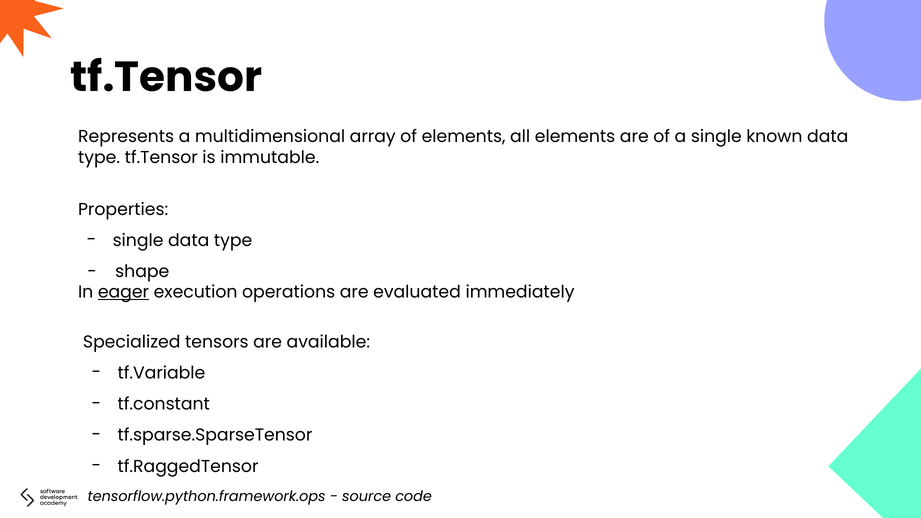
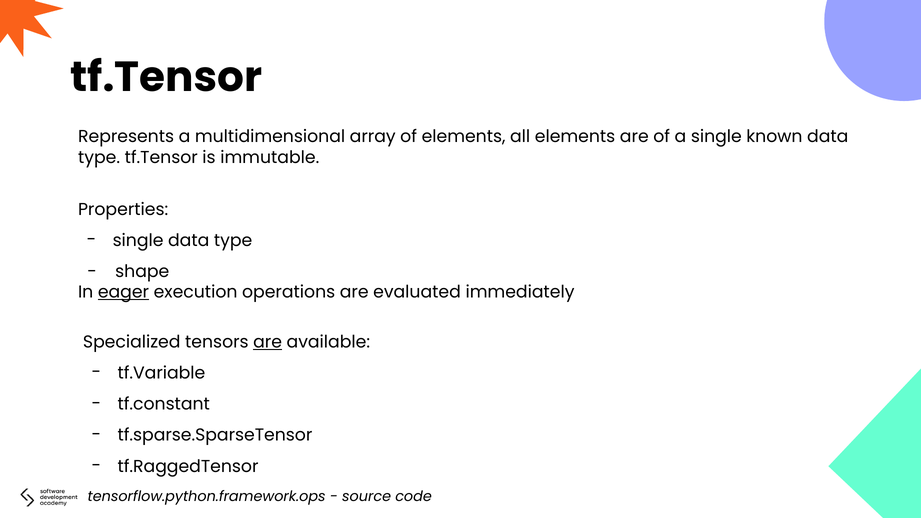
are underline: none -> present (268, 342)
